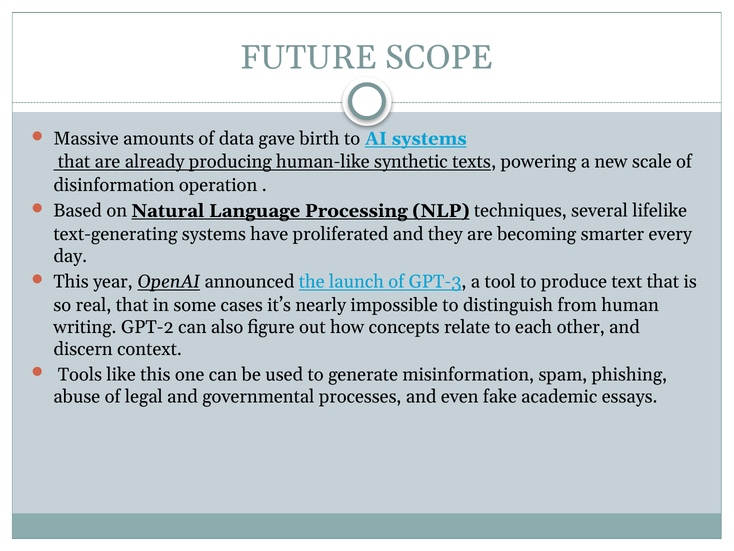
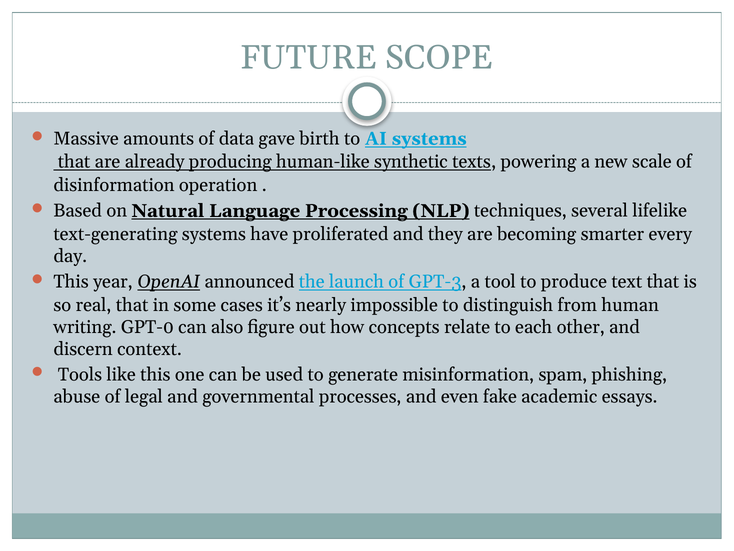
GPT-2: GPT-2 -> GPT-0 (147, 327)
